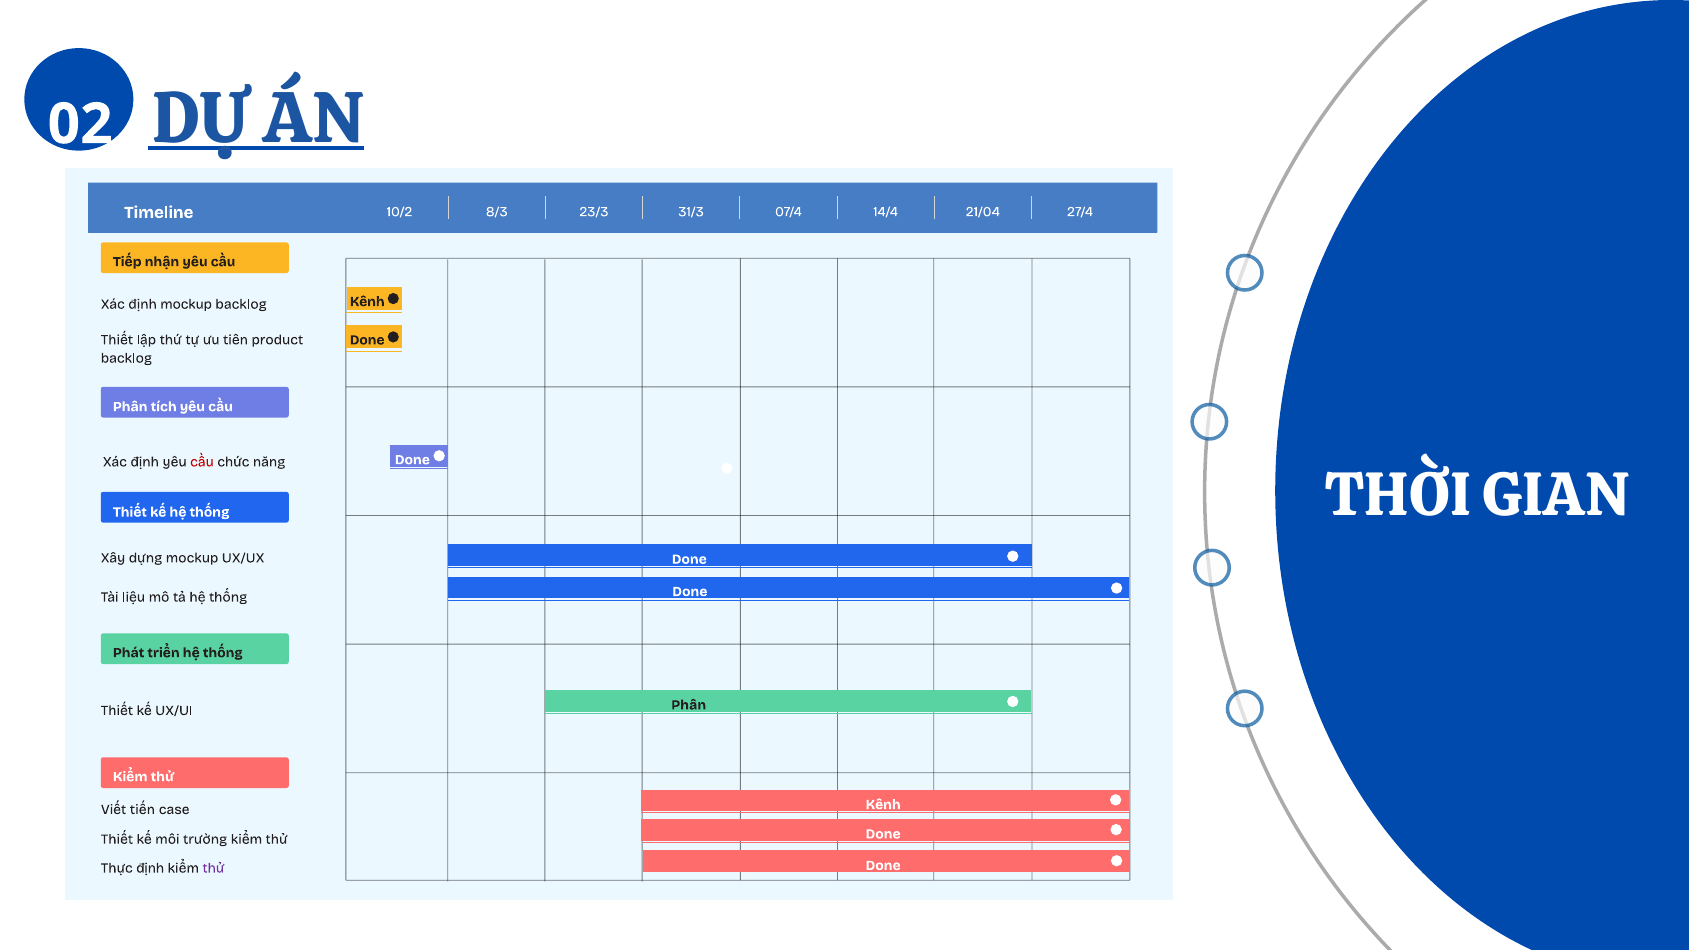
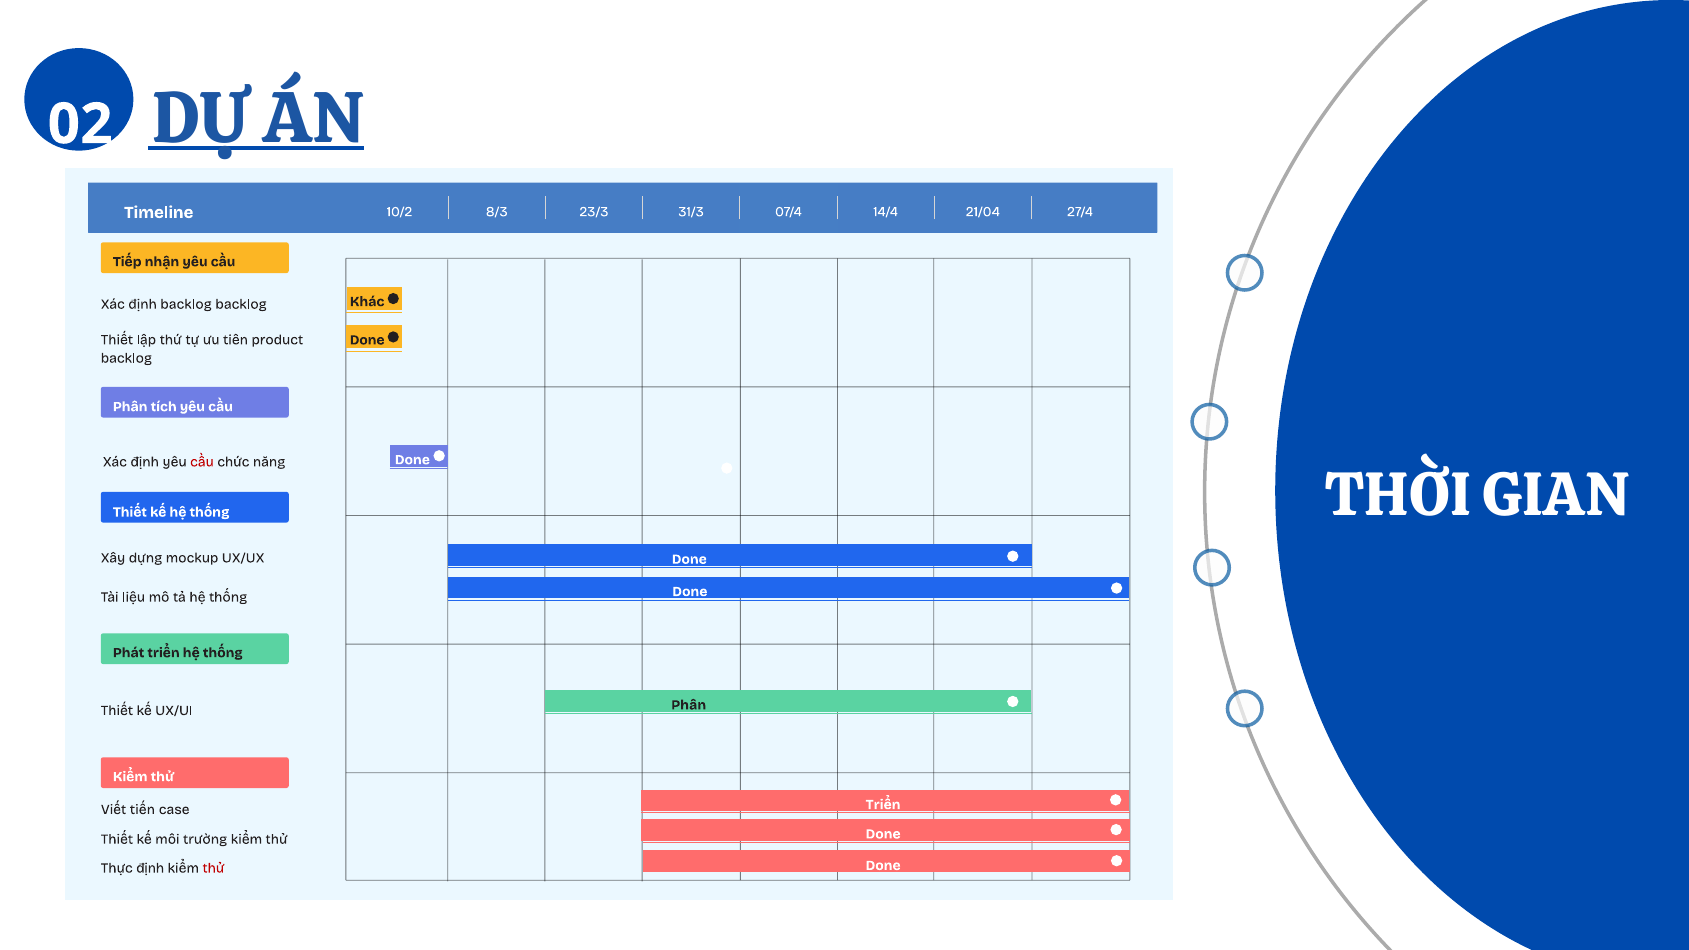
Kênh: Kênh -> Khác (367, 302)
định mockup: mockup -> backlog (186, 304)
Kênh: Kênh -> Triển (883, 805)
thử colour: purple -> red (214, 868)
